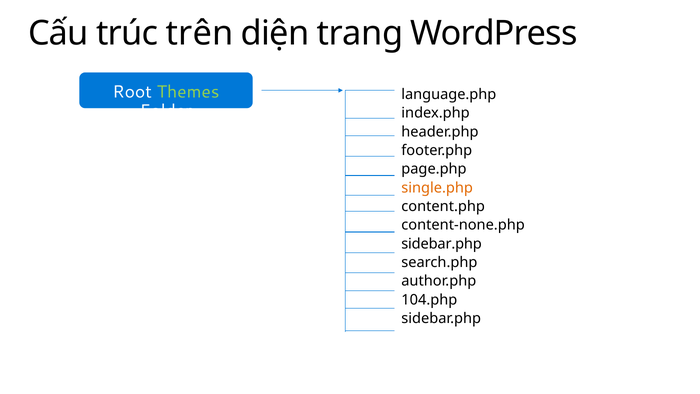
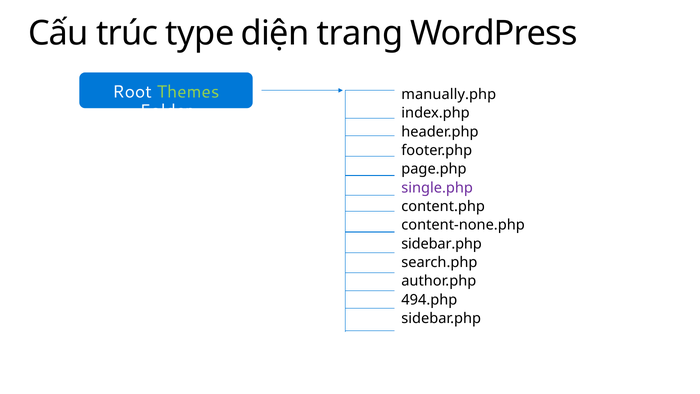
trên: trên -> type (200, 34)
language.php: language.php -> manually.php (449, 94)
single.php colour: orange -> purple (437, 188)
104.php: 104.php -> 494.php (429, 300)
